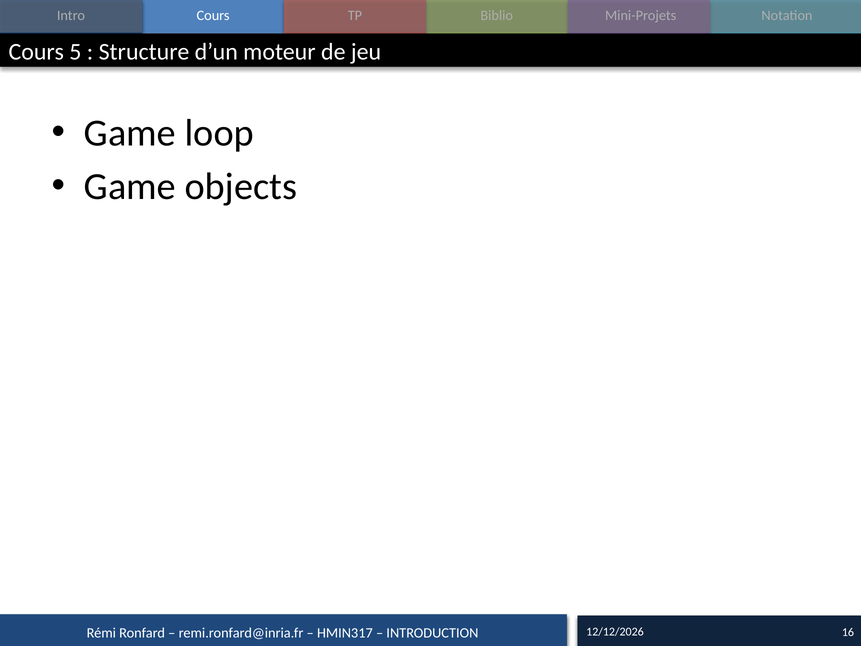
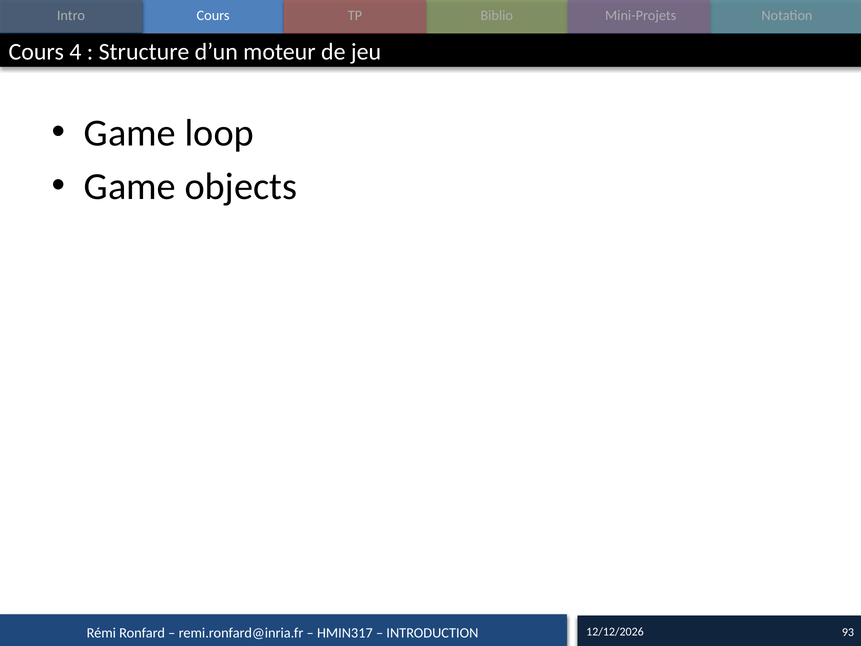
5: 5 -> 4 (75, 52)
16: 16 -> 93 (848, 632)
